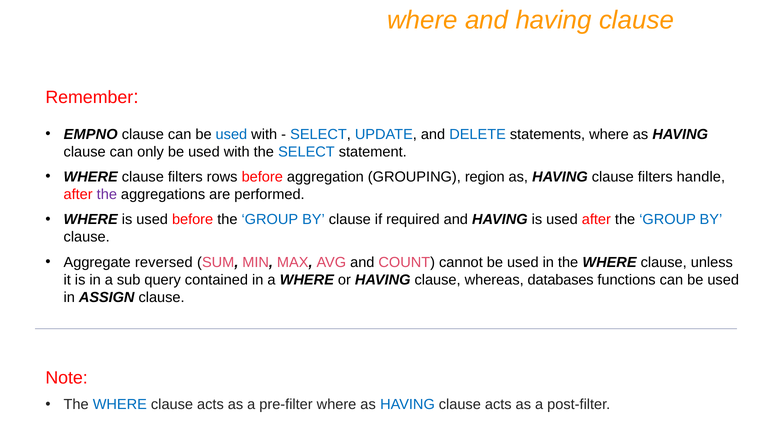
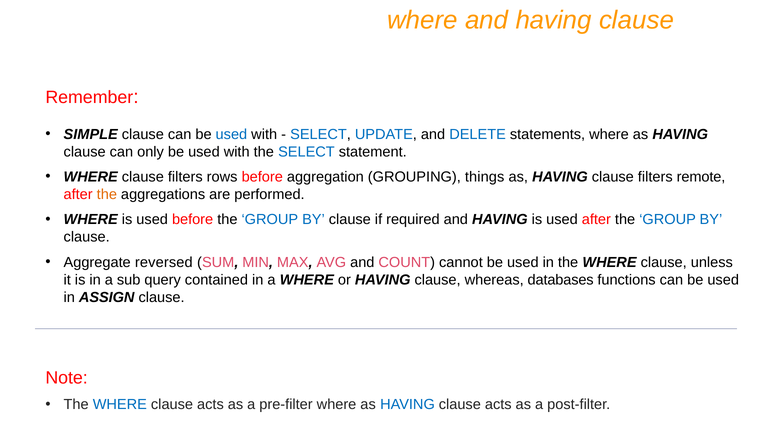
EMPNO: EMPNO -> SIMPLE (91, 134)
region: region -> things (485, 177)
handle: handle -> remote (701, 177)
the colour: purple -> orange (107, 194)
